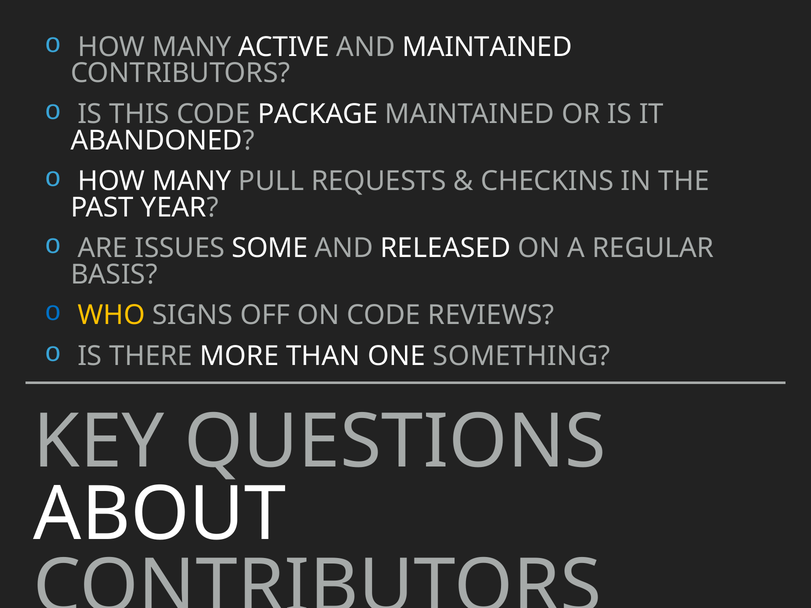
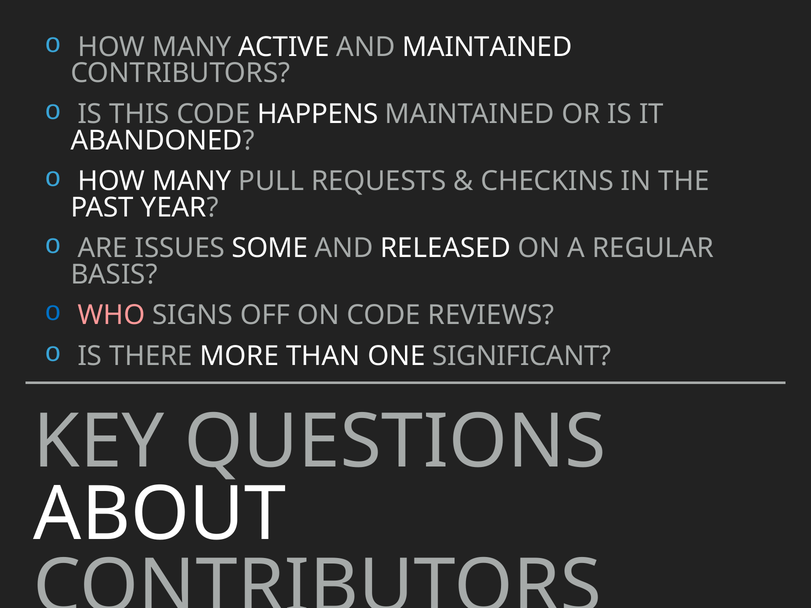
PACKAGE: PACKAGE -> HAPPENS (318, 114)
WHO colour: yellow -> pink (111, 315)
SOMETHING: SOMETHING -> SIGNIFICANT (522, 356)
